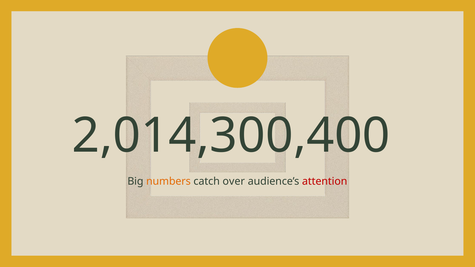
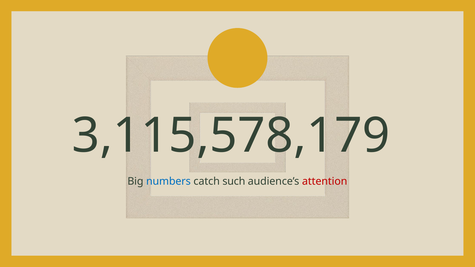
2,014,300,400: 2,014,300,400 -> 3,115,578,179 (231, 136)
numbers colour: orange -> blue (168, 182)
over: over -> such (234, 182)
